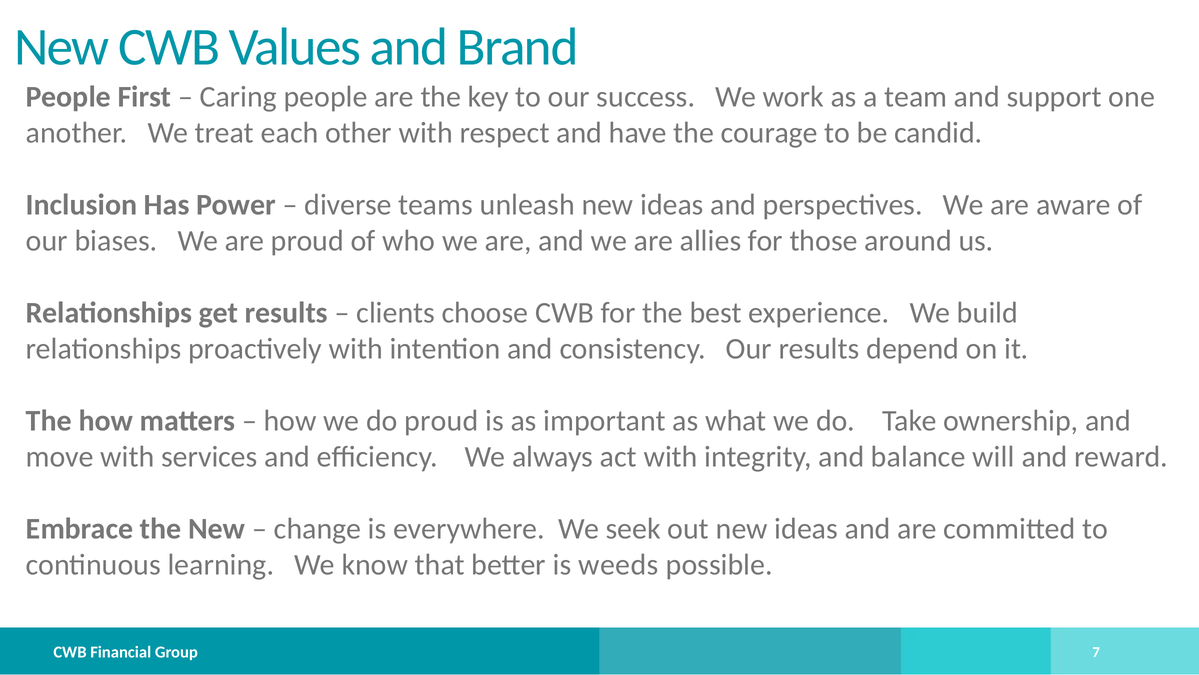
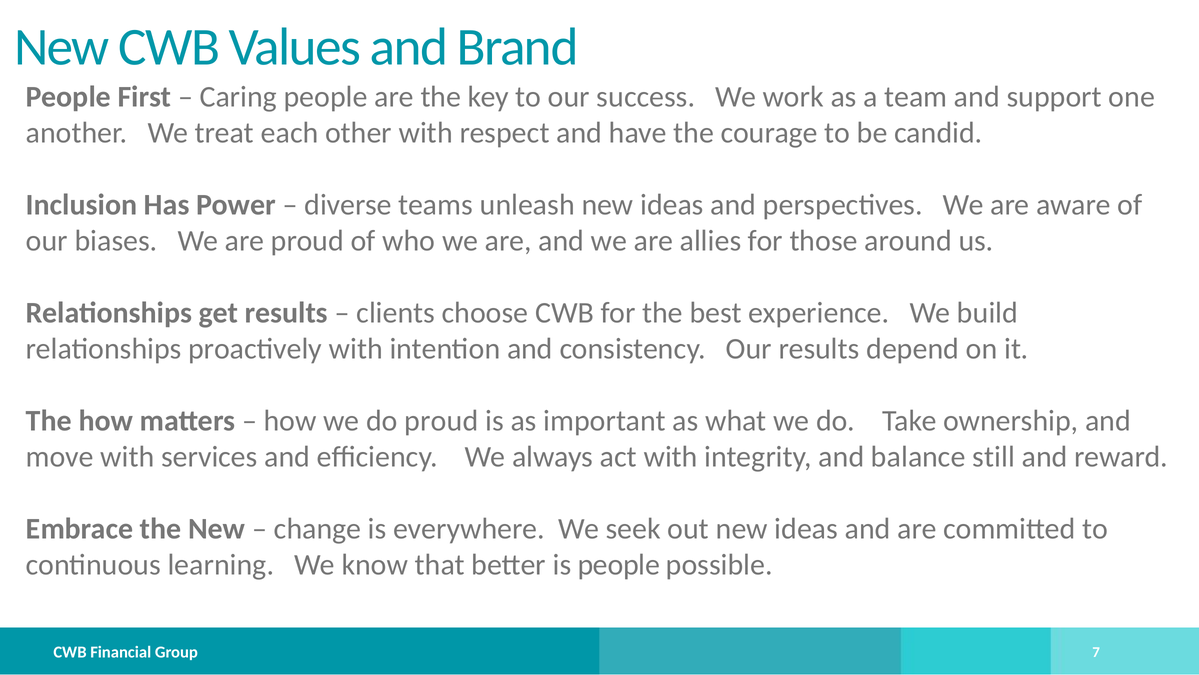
will: will -> still (994, 456)
is weeds: weeds -> people (619, 564)
